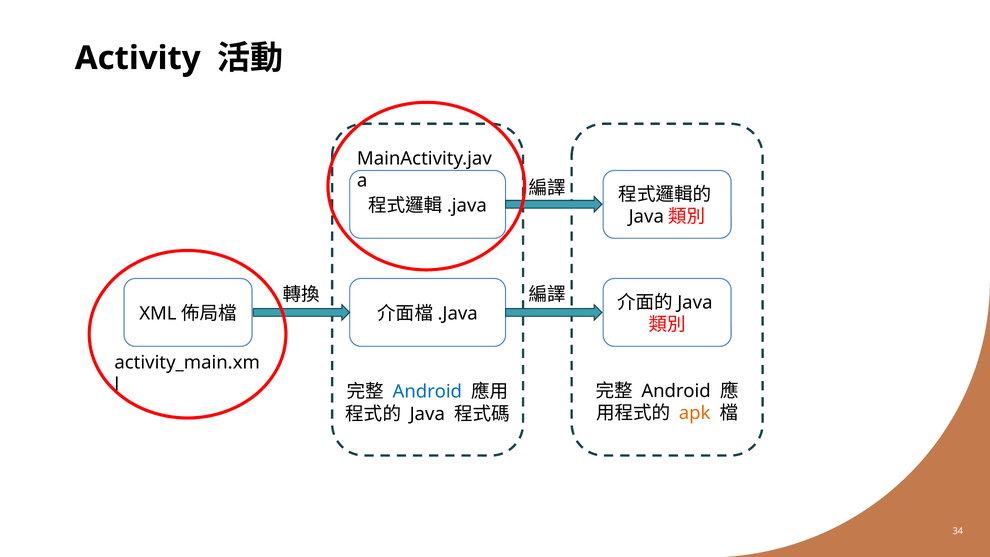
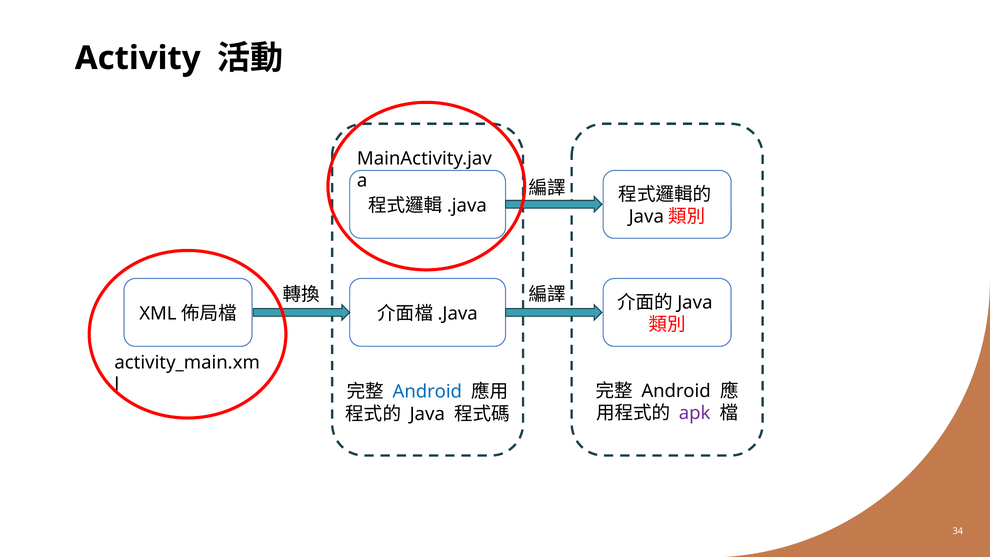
apk colour: orange -> purple (695, 413)
